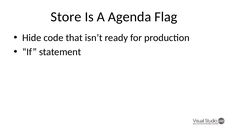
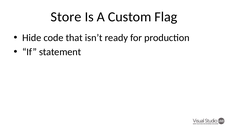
Agenda: Agenda -> Custom (130, 17)
